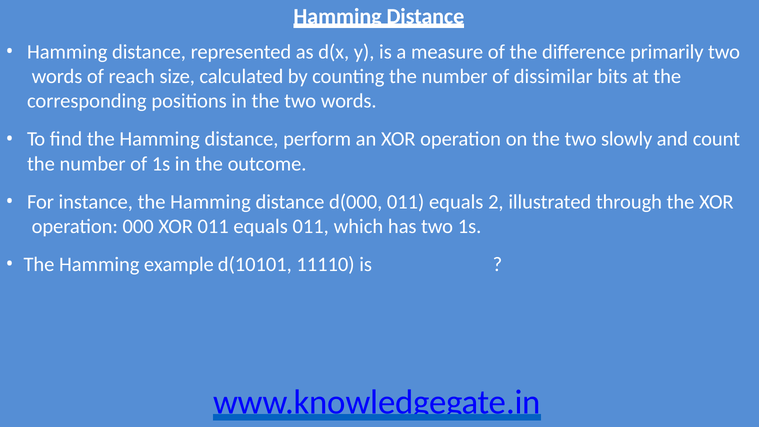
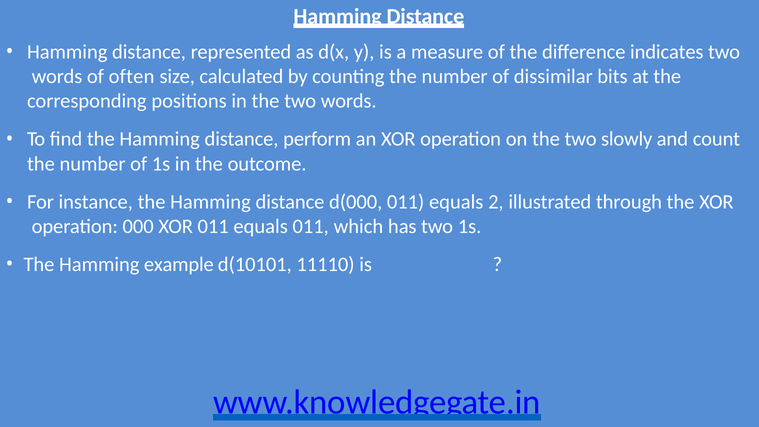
primarily: primarily -> indicates (667, 52)
reach: reach -> often (132, 77)
